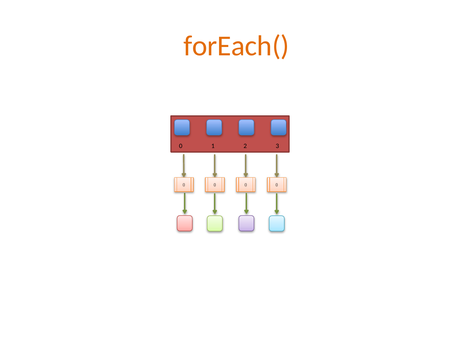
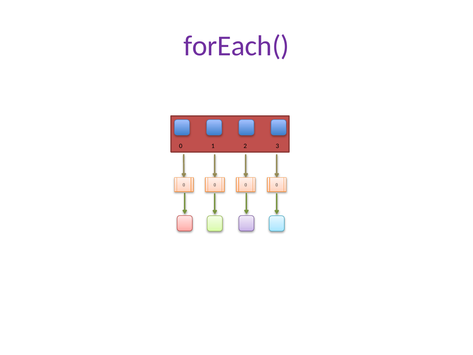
forEach( colour: orange -> purple (236, 46)
